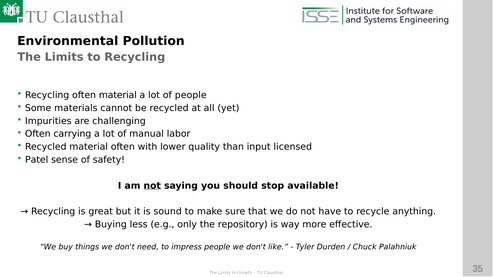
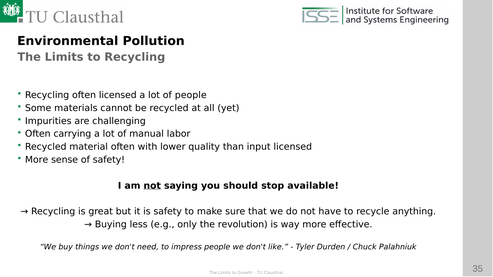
often material: material -> licensed (118, 95)
Patel: Patel -> More (37, 160)
is sound: sound -> safety (168, 212)
repository: repository -> revolution (243, 225)
